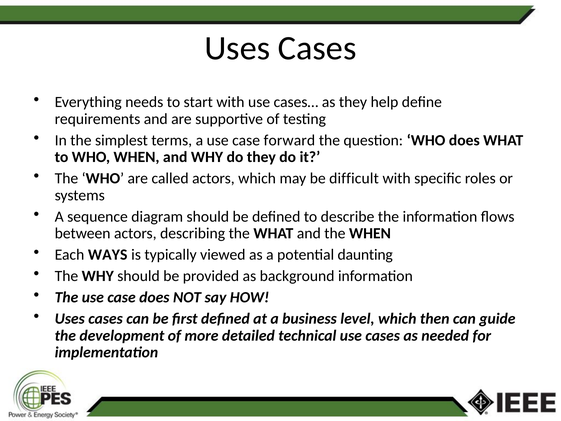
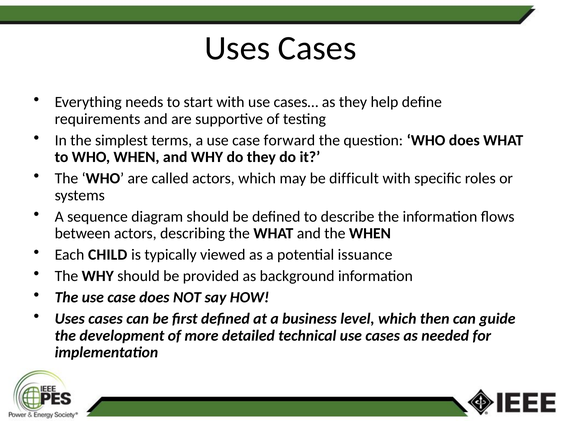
WAYS: WAYS -> CHILD (108, 255)
daunting: daunting -> issuance (365, 255)
